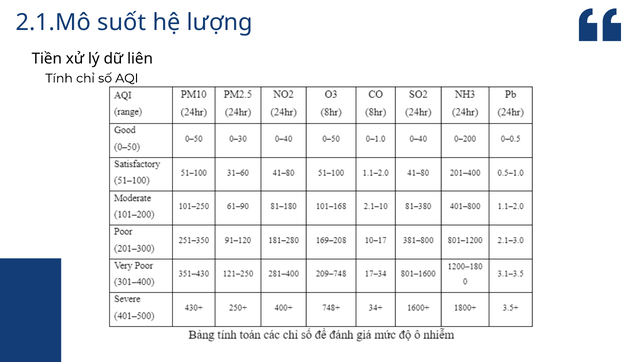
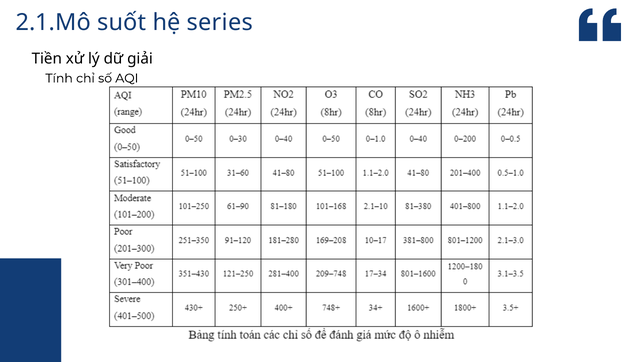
lượng: lượng -> series (220, 23)
liên: liên -> giải (140, 59)
